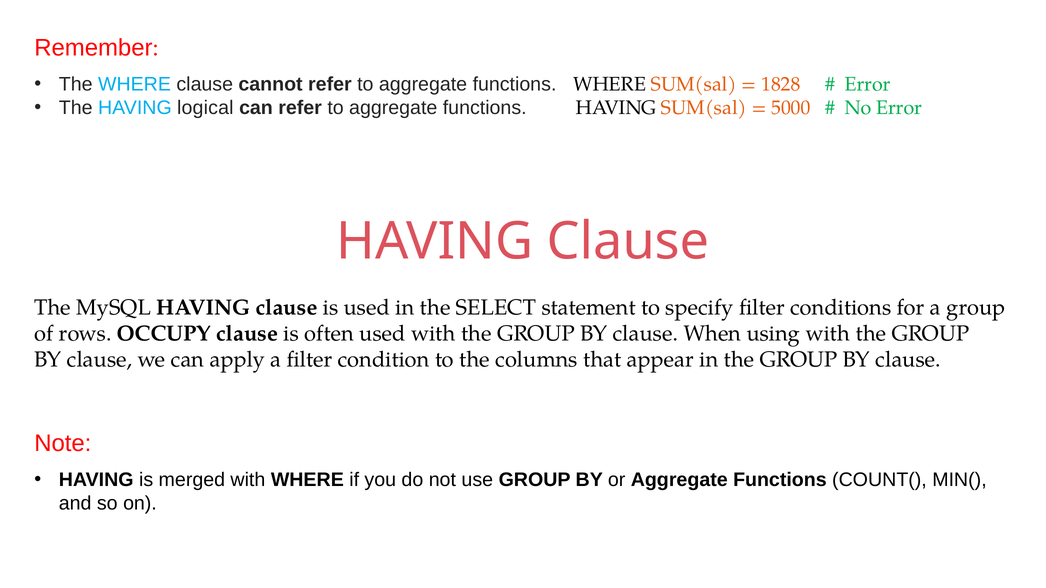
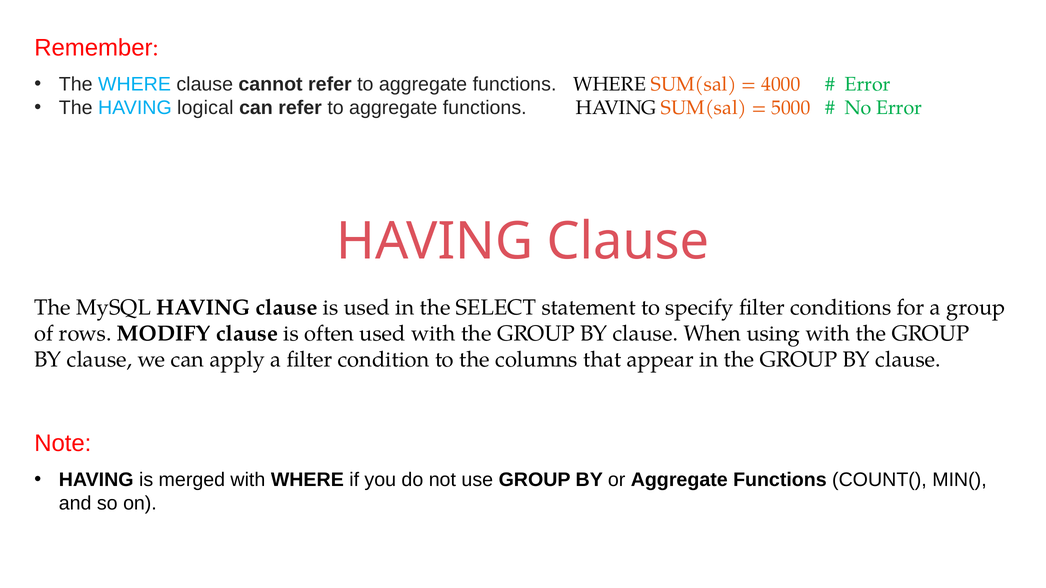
1828: 1828 -> 4000 (781, 84)
OCCUPY: OCCUPY -> MODIFY (164, 334)
